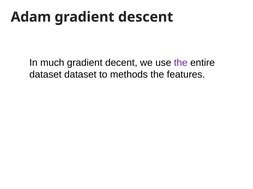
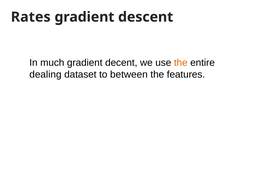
Adam: Adam -> Rates (31, 17)
the colour: purple -> orange (181, 63)
dataset: dataset -> dealing (45, 75)
methods: methods -> between (129, 75)
